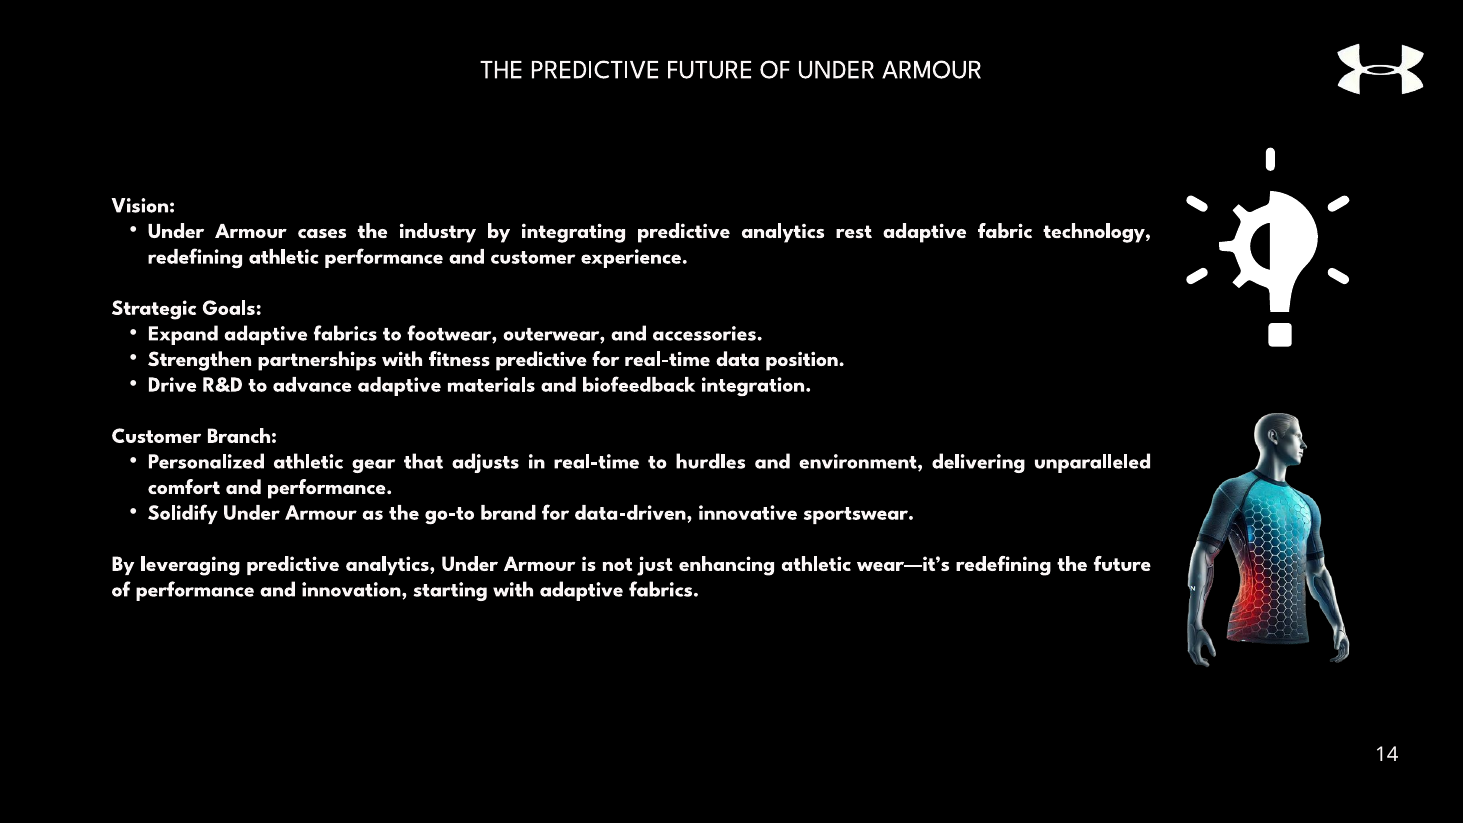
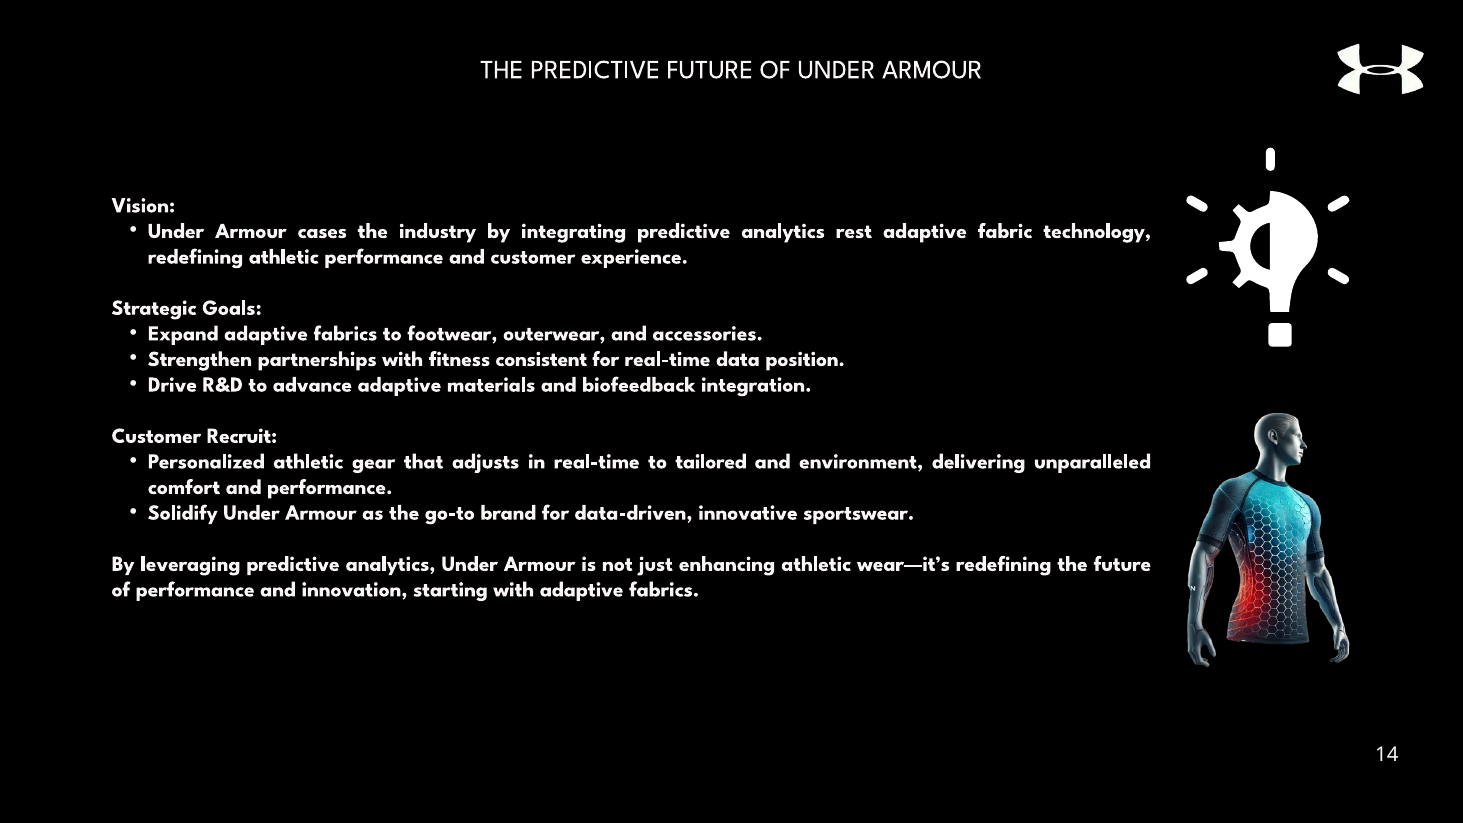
fitness predictive: predictive -> consistent (541, 359)
Branch: Branch -> Recruit (242, 436)
hurdles: hurdles -> tailored (711, 461)
